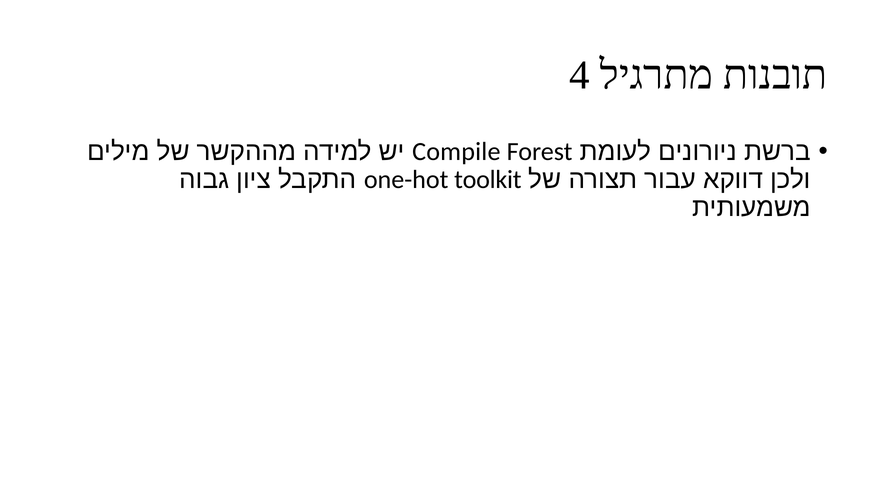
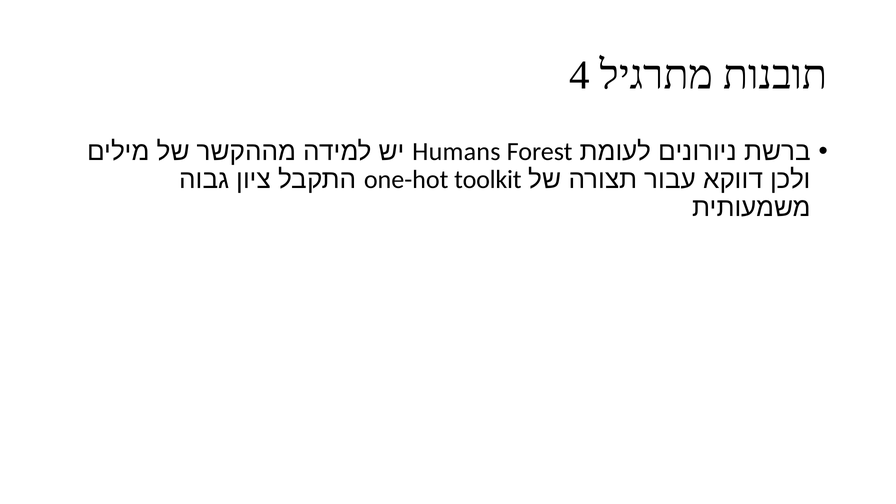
Compile: Compile -> Humans (456, 151)
